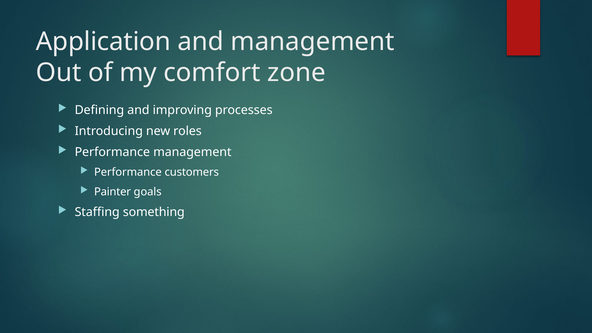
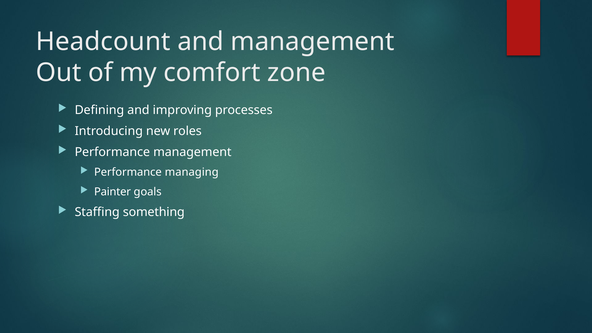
Application: Application -> Headcount (103, 42)
customers: customers -> managing (192, 172)
